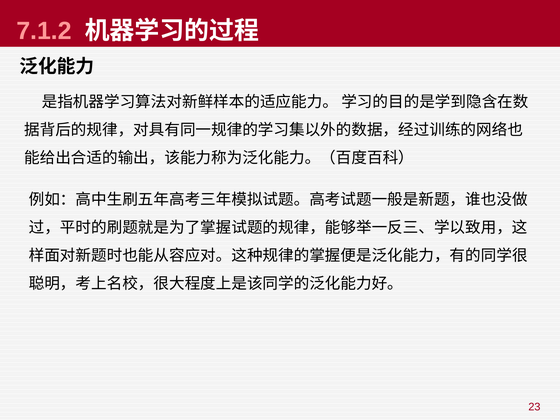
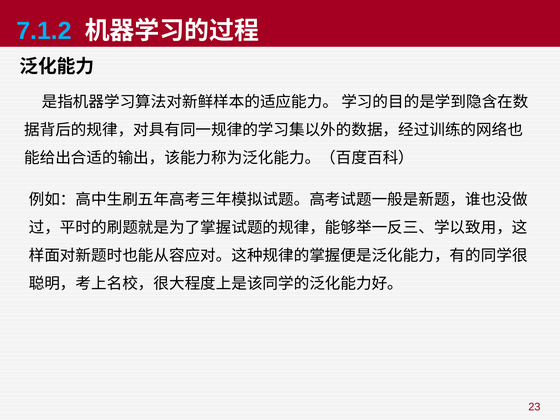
7.1.2 colour: pink -> light blue (44, 31)
